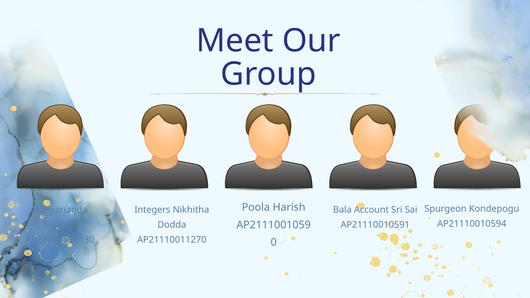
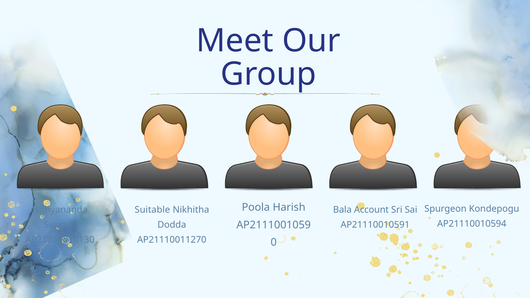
Integers: Integers -> Suitable (152, 210)
